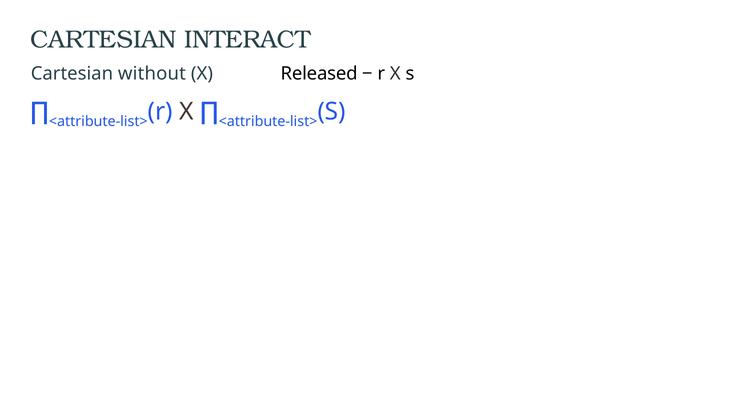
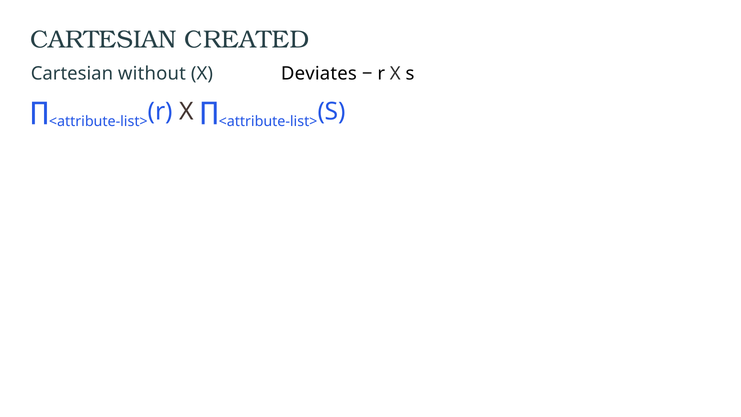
INTERACT: INTERACT -> CREATED (247, 40)
Released: Released -> Deviates (319, 74)
